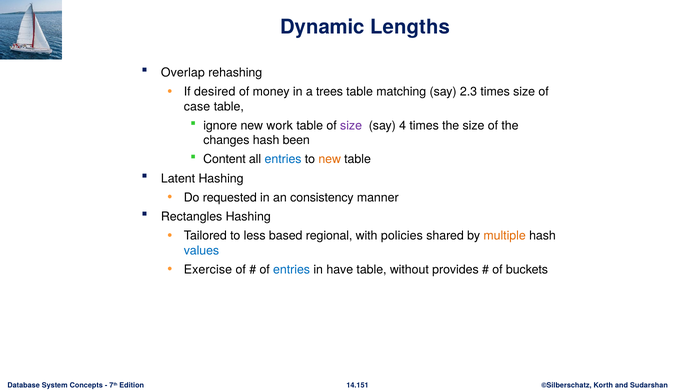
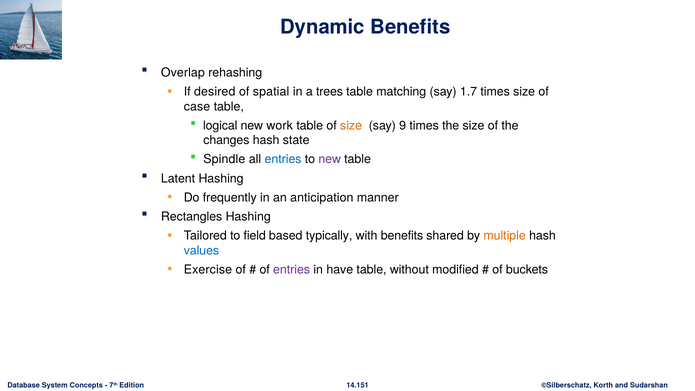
Dynamic Lengths: Lengths -> Benefits (410, 27)
money: money -> spatial (271, 92)
2.3: 2.3 -> 1.7 (469, 92)
ignore: ignore -> logical (220, 125)
size colour: purple -> orange (351, 125)
4: 4 -> 9 (403, 125)
been: been -> state (296, 140)
Content: Content -> Spindle (224, 159)
new colour: orange -> purple (330, 159)
requested: requested -> frequently (230, 197)
consistency: consistency -> anticipation (322, 197)
less: less -> field (255, 236)
regional: regional -> typically (329, 236)
with policies: policies -> benefits (402, 236)
entries colour: blue -> purple (292, 269)
provides: provides -> modified (455, 269)
